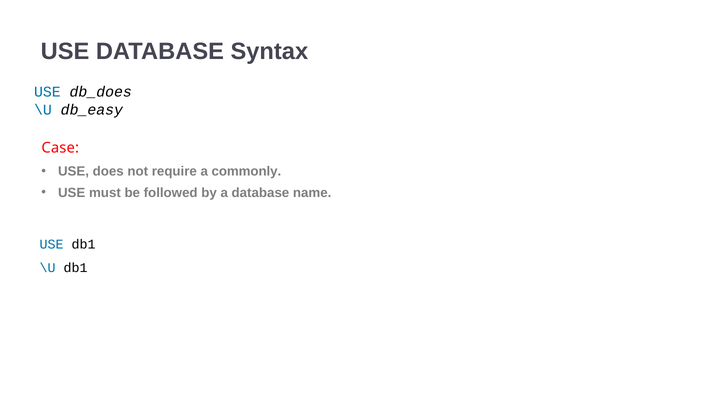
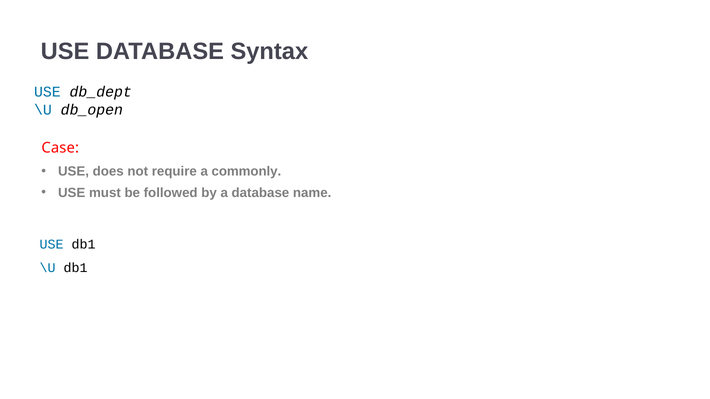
db_does: db_does -> db_dept (101, 92)
db_easy: db_easy -> db_open (92, 110)
